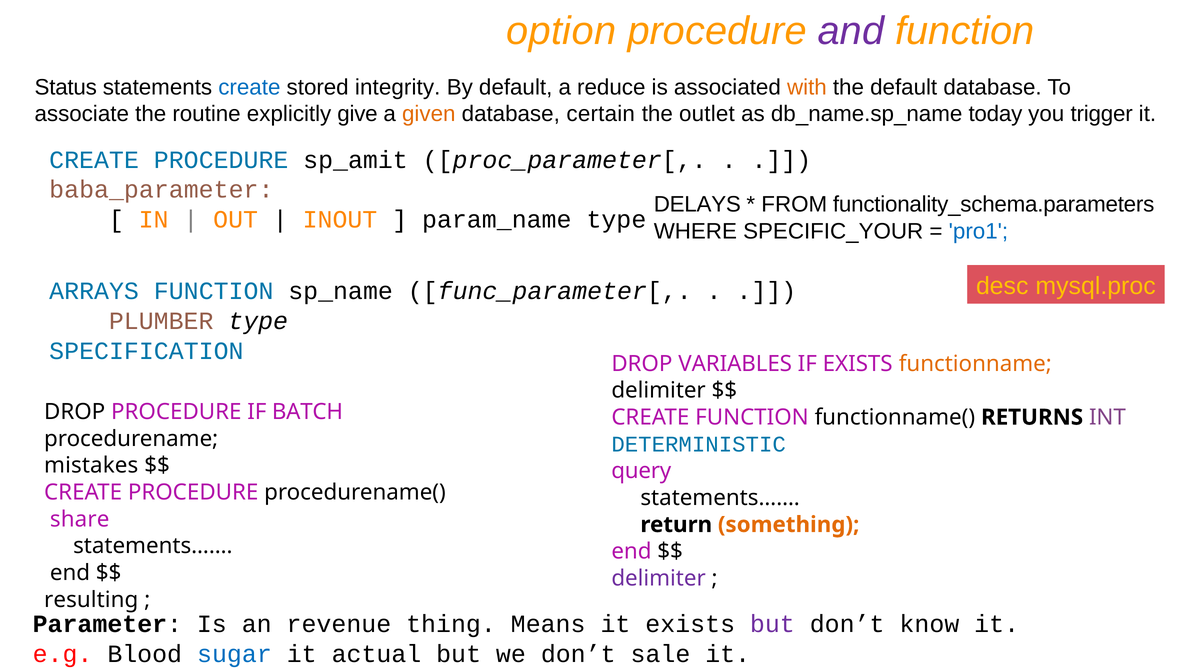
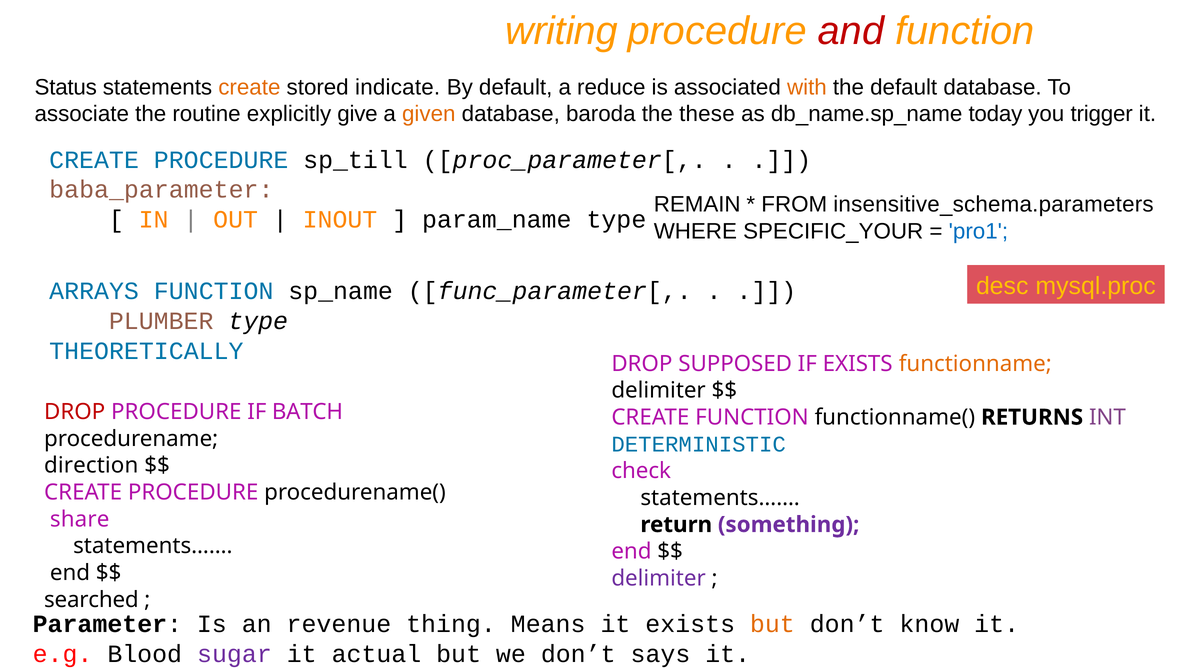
option: option -> writing (562, 31)
and colour: purple -> red (851, 31)
create colour: blue -> orange (249, 87)
integrity: integrity -> indicate (398, 87)
certain: certain -> baroda (601, 114)
outlet: outlet -> these (707, 114)
sp_amit: sp_amit -> sp_till (355, 160)
DELAYS: DELAYS -> REMAIN (697, 204)
functionality_schema.parameters: functionality_schema.parameters -> insensitive_schema.parameters (993, 204)
SPECIFICATION: SPECIFICATION -> THEORETICALLY (146, 351)
VARIABLES: VARIABLES -> SUPPOSED (735, 364)
DROP colour: black -> red (75, 412)
mistakes: mistakes -> direction (91, 466)
query: query -> check (641, 471)
something colour: orange -> purple (789, 525)
resulting: resulting -> searched (91, 600)
but colour: purple -> orange (772, 624)
sugar colour: blue -> purple (234, 654)
sale: sale -> says (660, 654)
